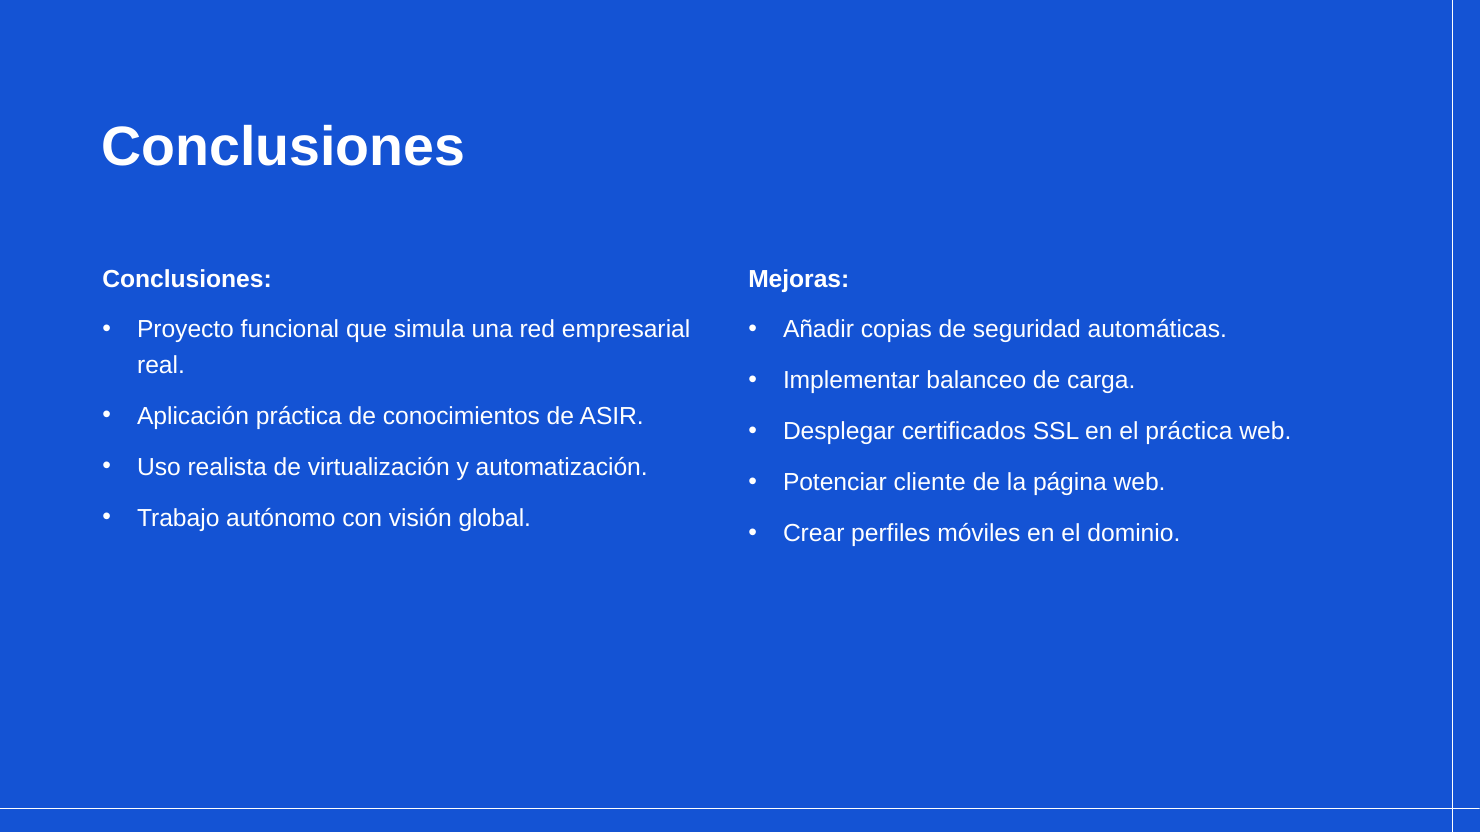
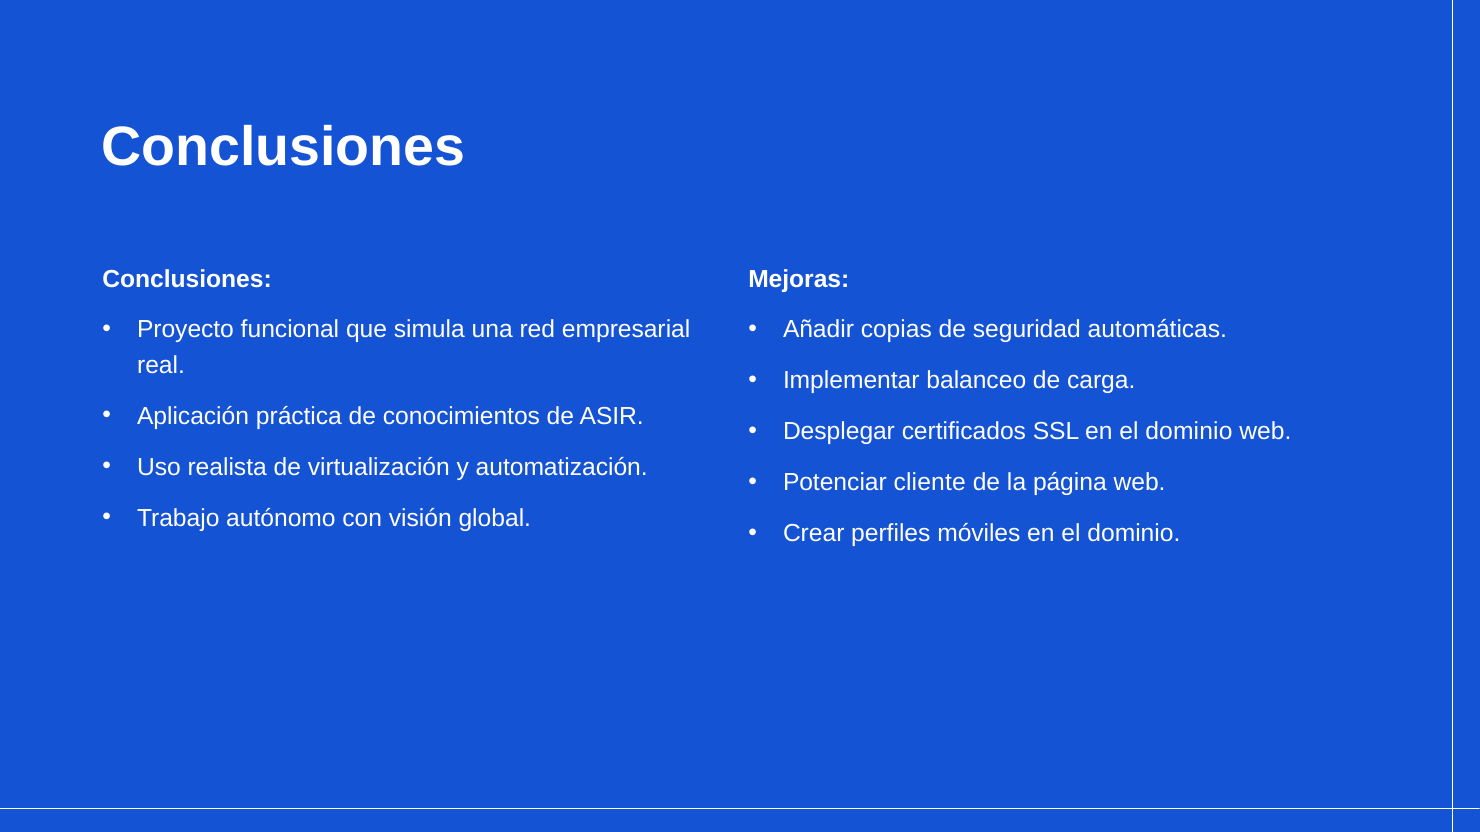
SSL en el práctica: práctica -> dominio (1189, 432)
